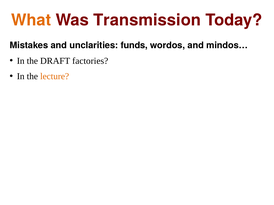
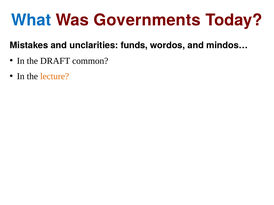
What colour: orange -> blue (31, 20)
Transmission: Transmission -> Governments (147, 20)
factories: factories -> common (90, 61)
